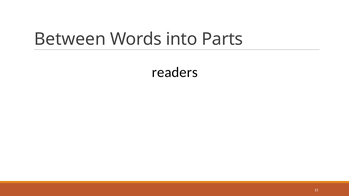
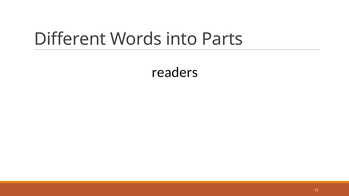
Between: Between -> Different (70, 39)
